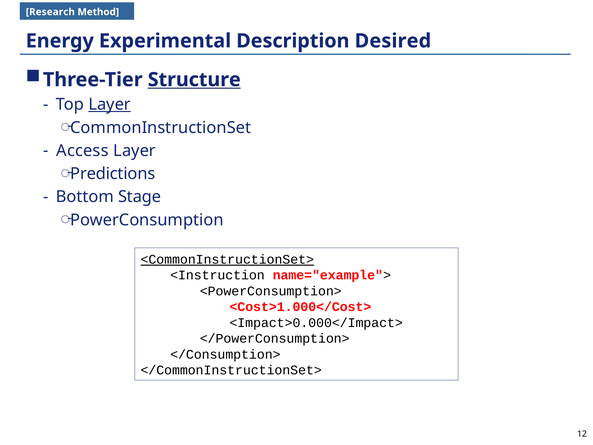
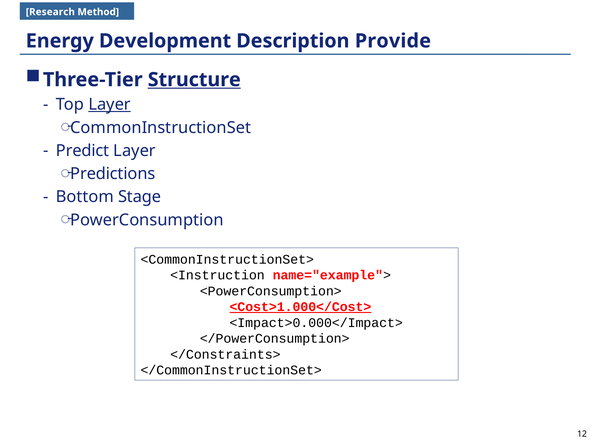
Experimental: Experimental -> Development (165, 41)
Desired: Desired -> Provide (393, 41)
Access: Access -> Predict (83, 151)
<CommonInstructionSet> underline: present -> none (227, 259)
<Cost>1.000</Cost> underline: none -> present (300, 307)
</Consumption>: </Consumption> -> </Constraints> (225, 354)
